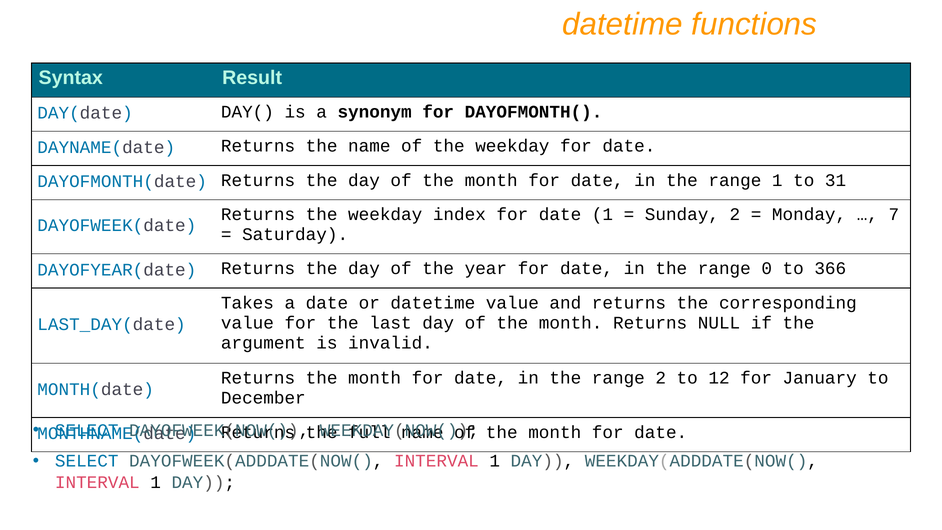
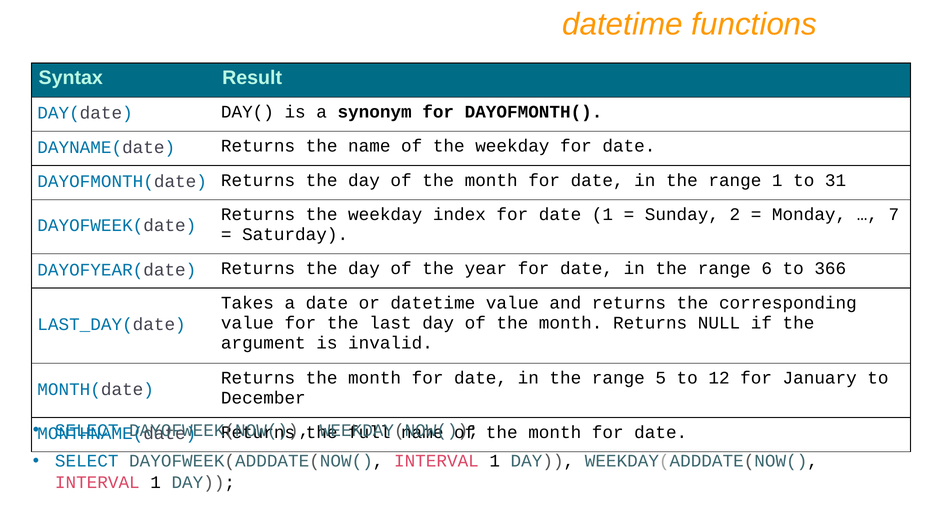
0: 0 -> 6 (767, 268)
range 2: 2 -> 5 (661, 378)
